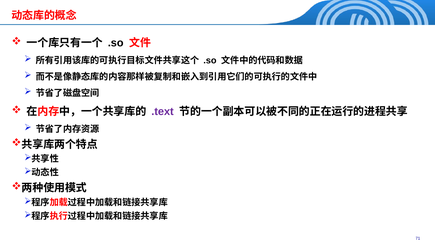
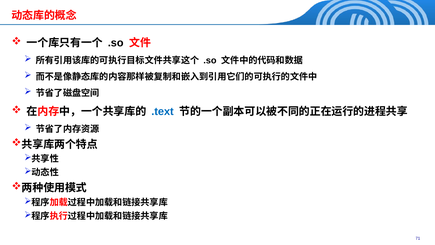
.text colour: purple -> blue (163, 112)
